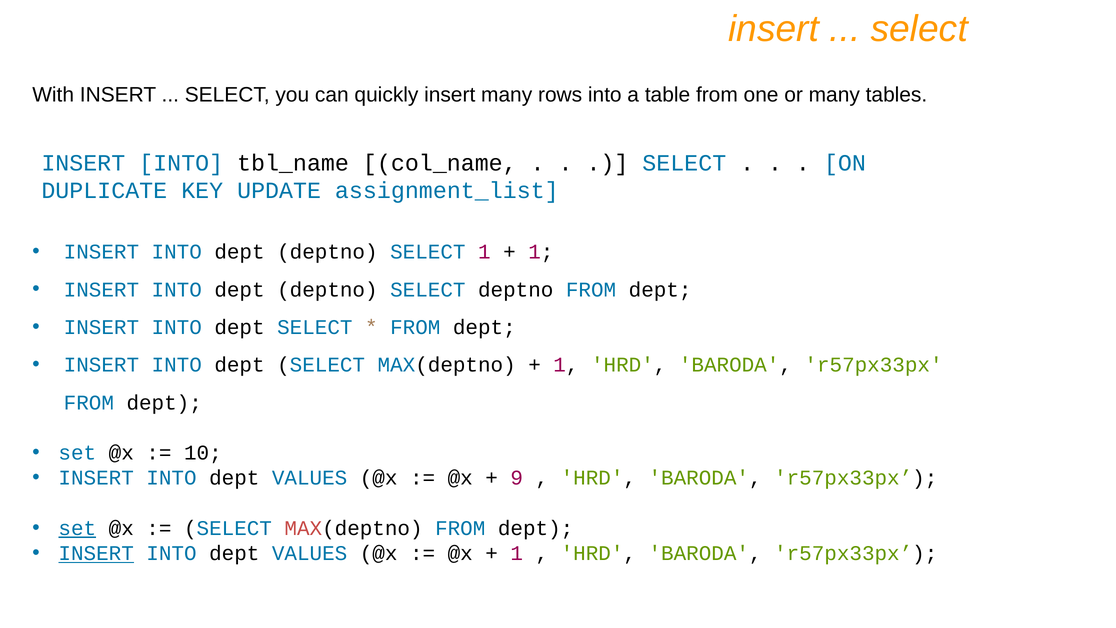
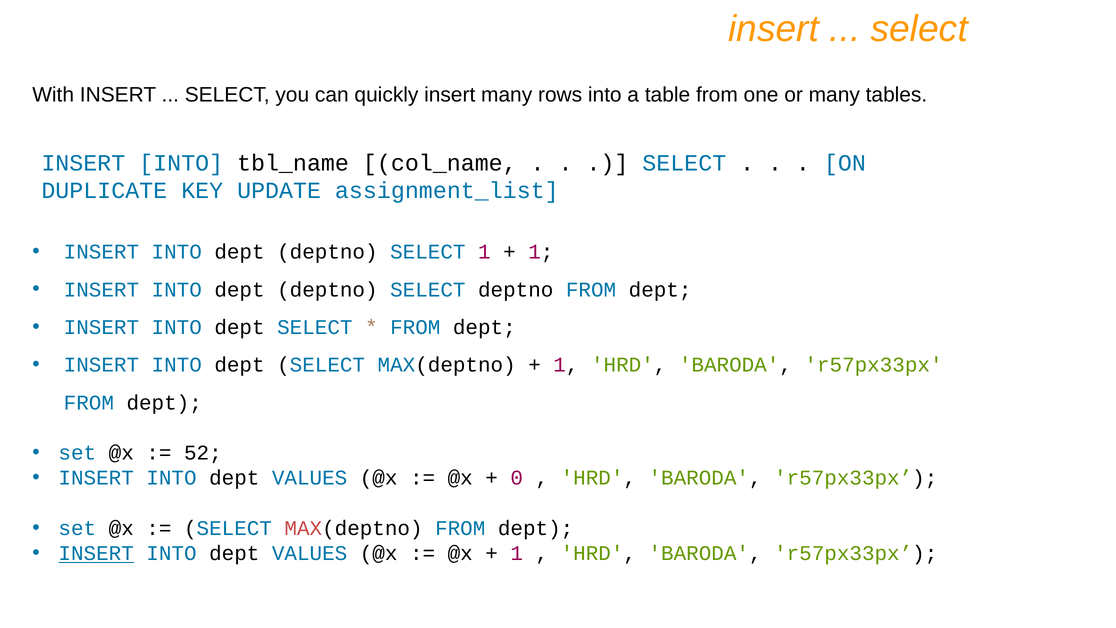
10: 10 -> 52 (203, 453)
9: 9 -> 0 (517, 478)
set underline: present -> none (77, 528)
